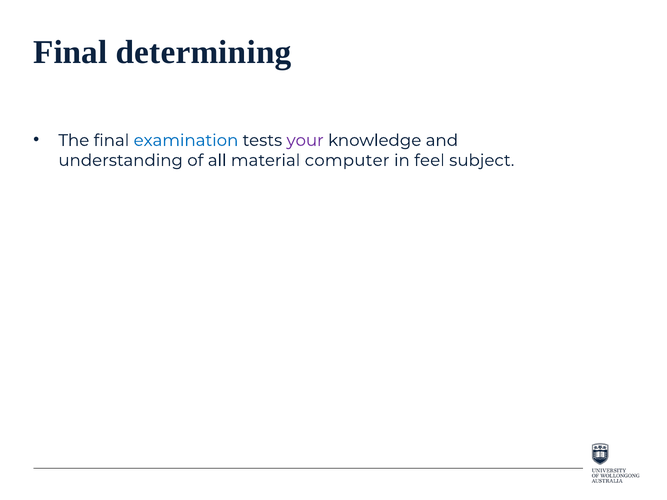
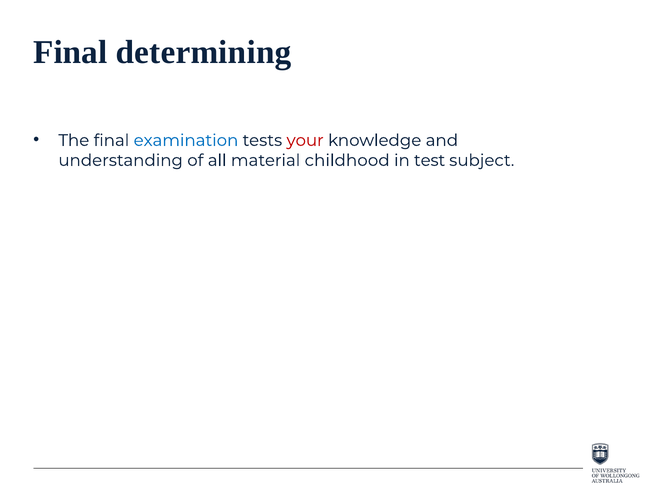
your colour: purple -> red (305, 140)
computer: computer -> childhood (347, 160)
feel: feel -> test (430, 160)
